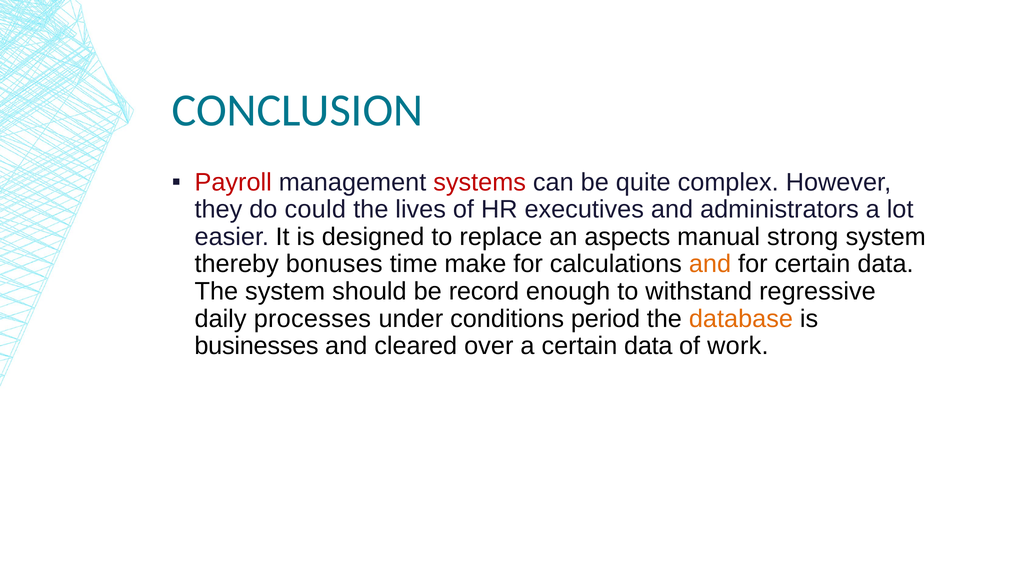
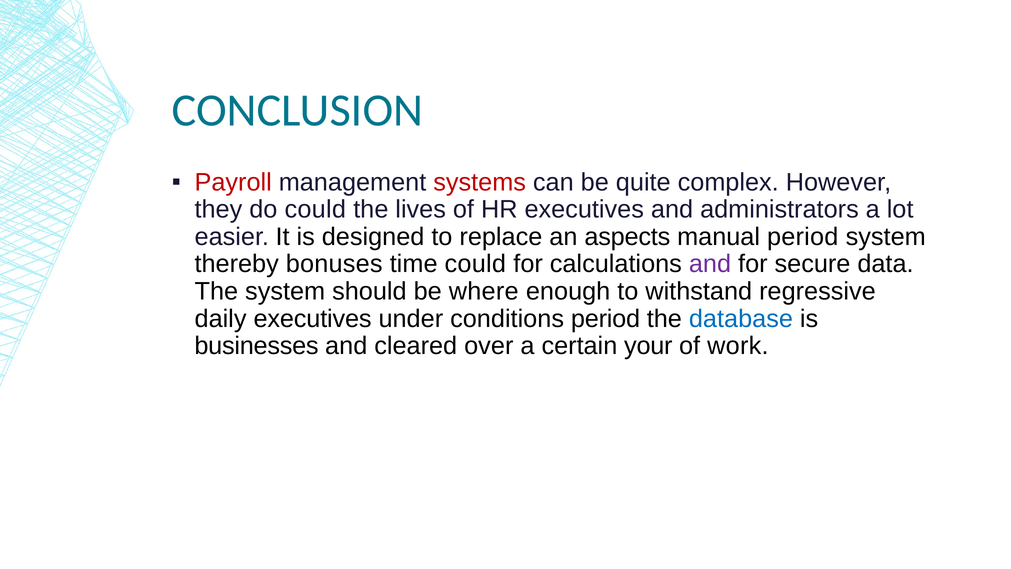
manual strong: strong -> period (803, 237)
time make: make -> could (475, 264)
and colour: orange -> purple (710, 264)
for certain: certain -> secure (812, 264)
record: record -> where (484, 291)
daily processes: processes -> executives (313, 319)
database colour: orange -> blue (741, 319)
a certain data: data -> your (648, 346)
